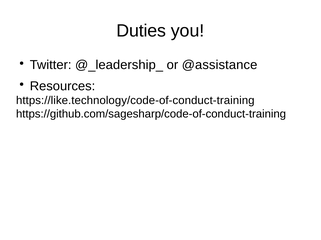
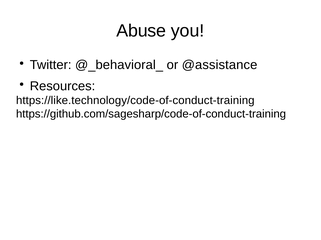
Duties: Duties -> Abuse (141, 31)
@_leadership_: @_leadership_ -> @_behavioral_ (119, 65)
